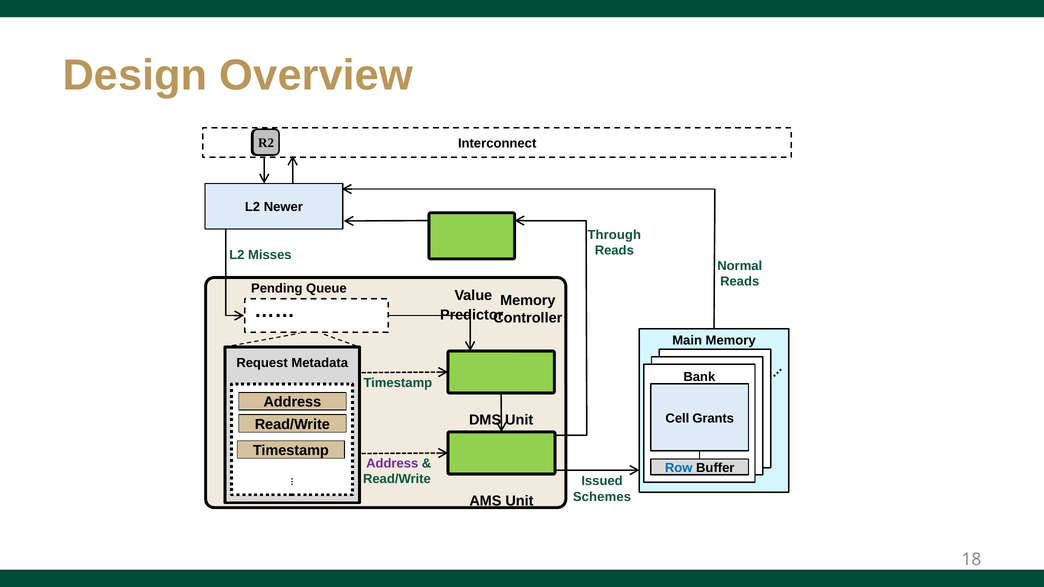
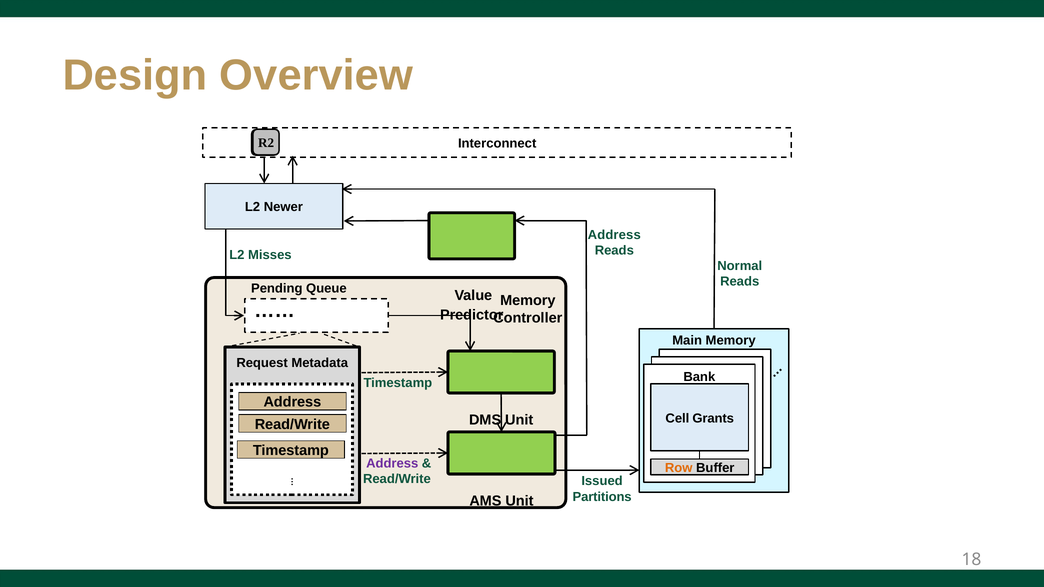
Through: Through -> Address (614, 235)
Row colour: blue -> orange (679, 468)
Schemes: Schemes -> Partitions (602, 497)
